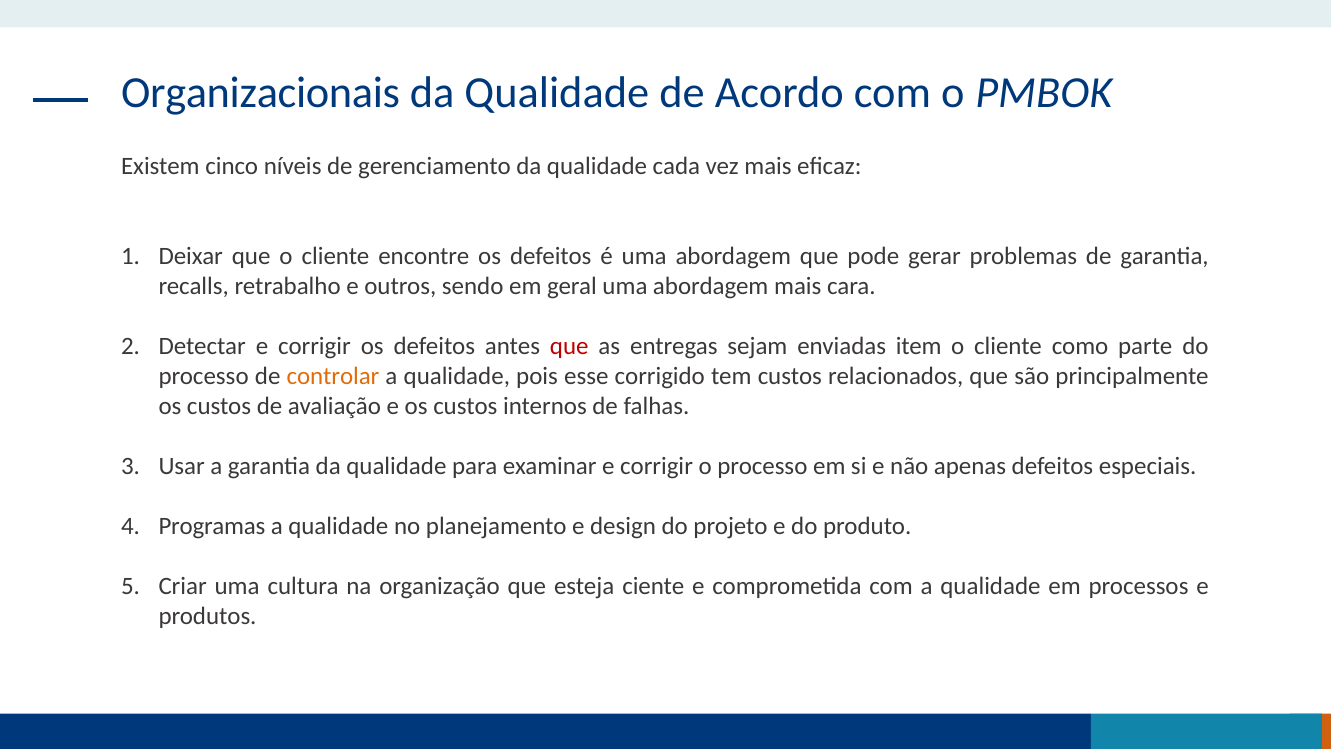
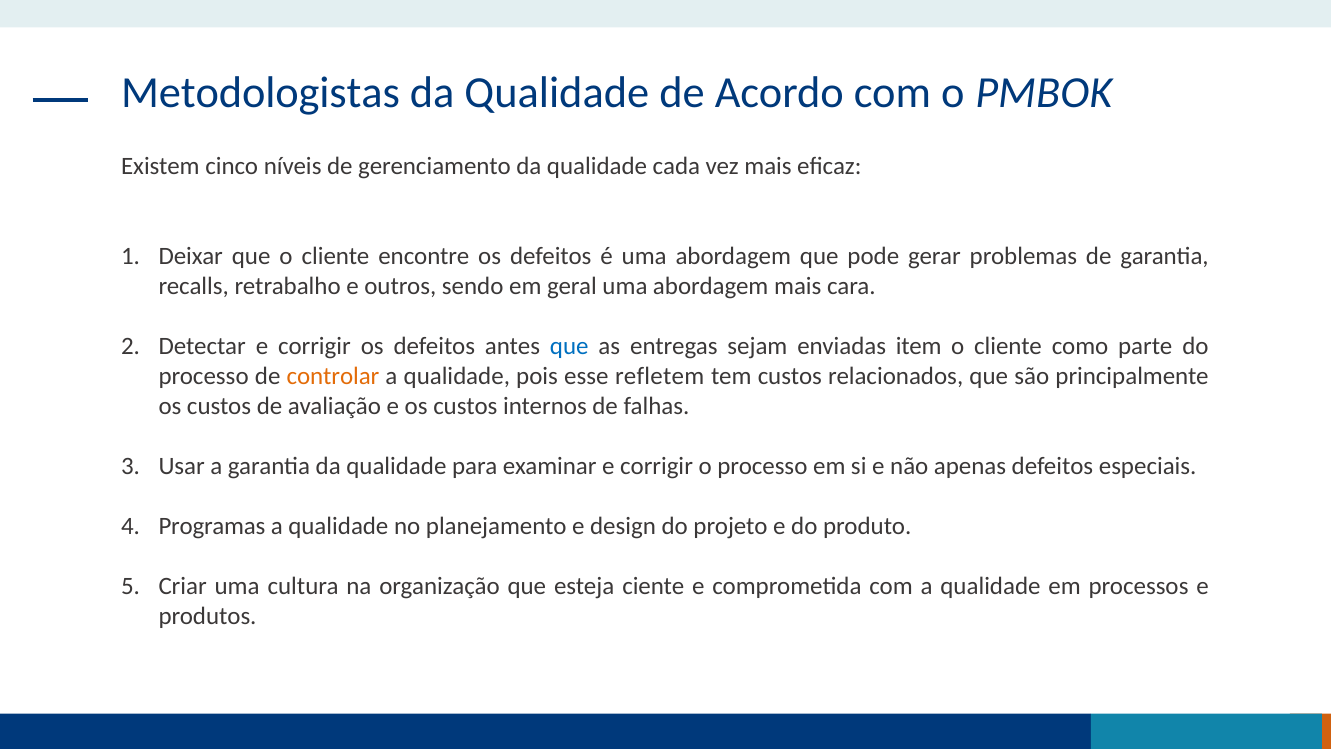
Organizacionais: Organizacionais -> Metodologistas (260, 92)
que colour: red -> blue (569, 346)
corrigido: corrigido -> refletem (660, 376)
